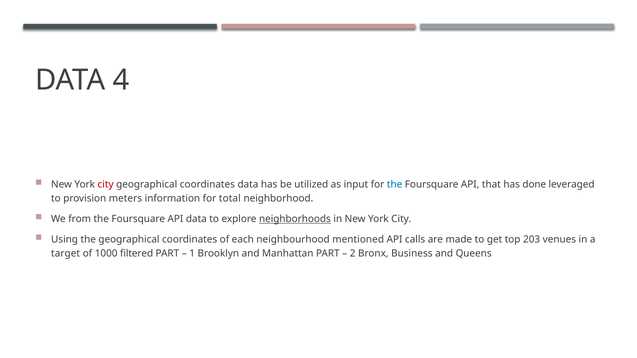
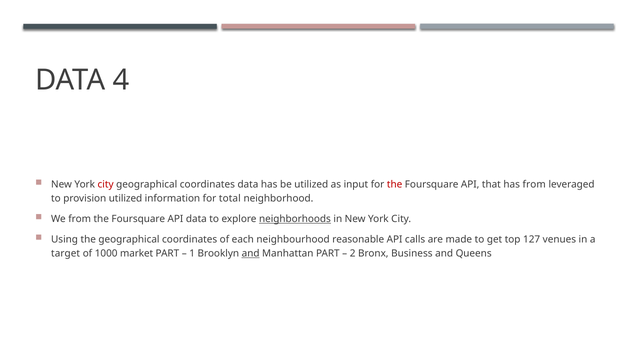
the colour: blue -> red (395, 184)
has done: done -> from (534, 184)
provision meters: meters -> utilized (125, 199)
mentioned: mentioned -> reasonable (358, 239)
203: 203 -> 127 (532, 239)
filtered: filtered -> market (137, 254)
and underline: none -> present (251, 254)
